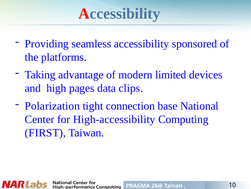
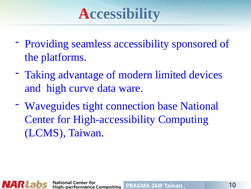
pages: pages -> curve (82, 88)
clips: clips -> ware (131, 88)
Polarization: Polarization -> Waveguides (52, 106)
FIRST: FIRST -> LCMS (45, 132)
